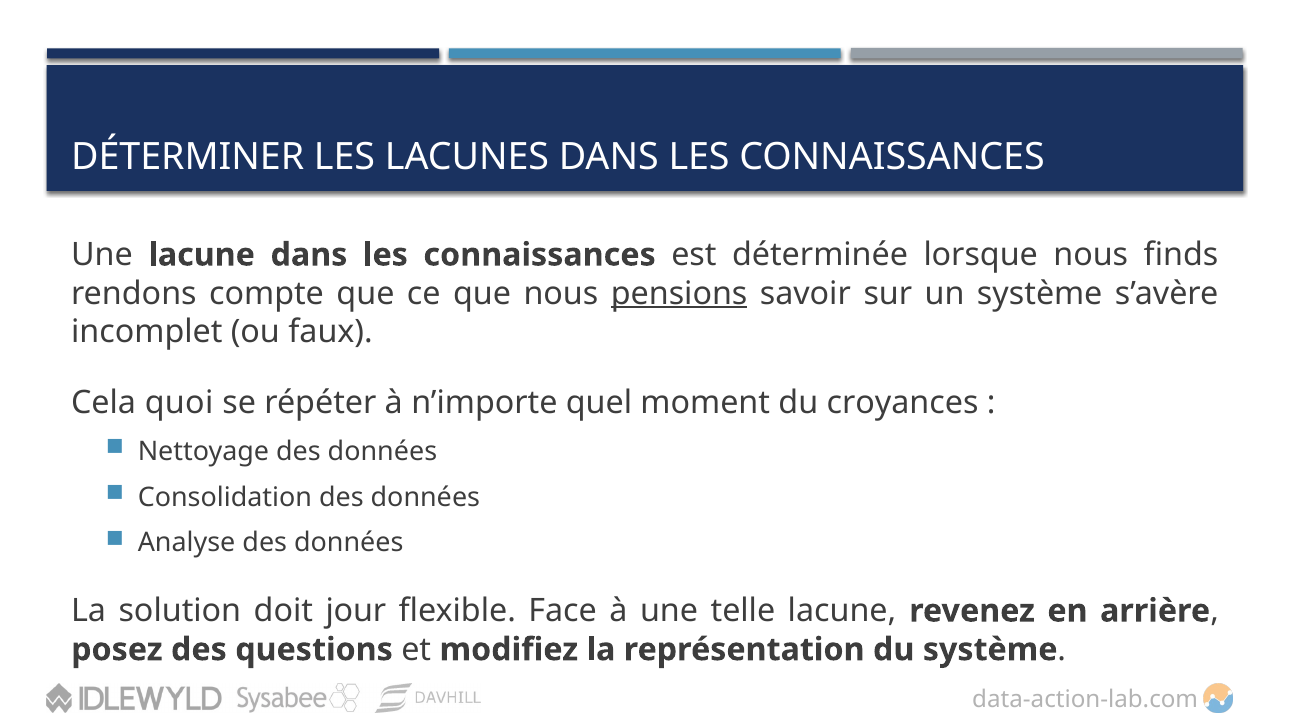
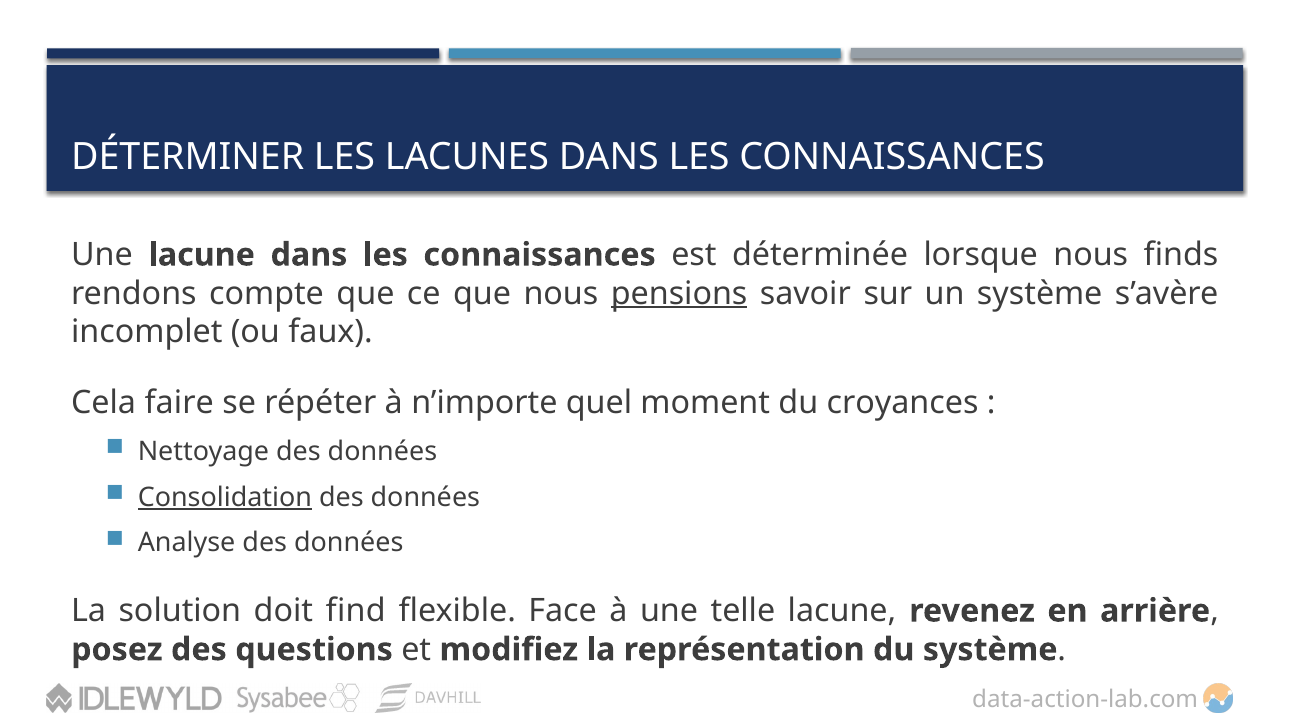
quoi: quoi -> faire (179, 403)
Consolidation underline: none -> present (225, 497)
jour: jour -> find (356, 611)
